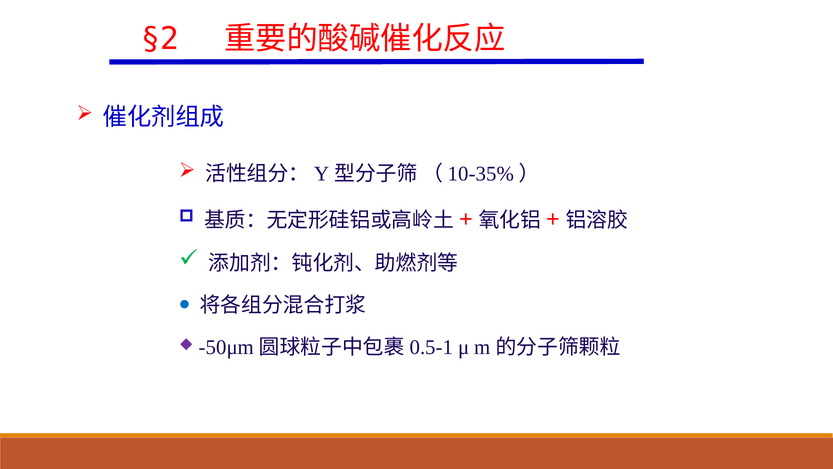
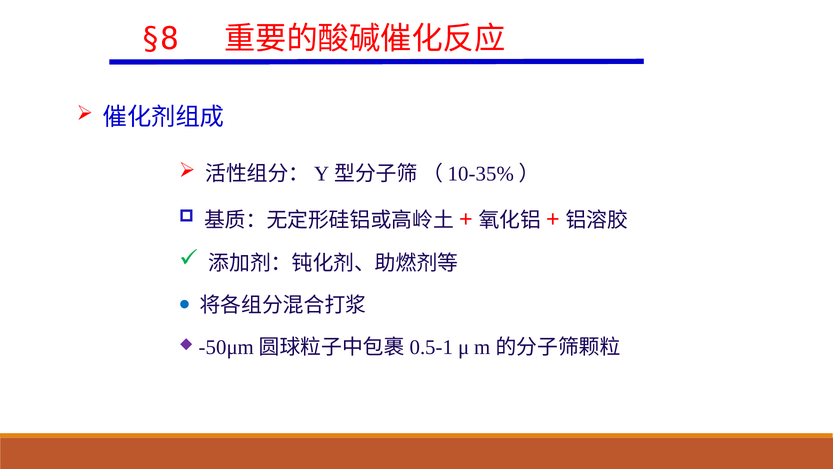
§2: §2 -> §8 (160, 39)
